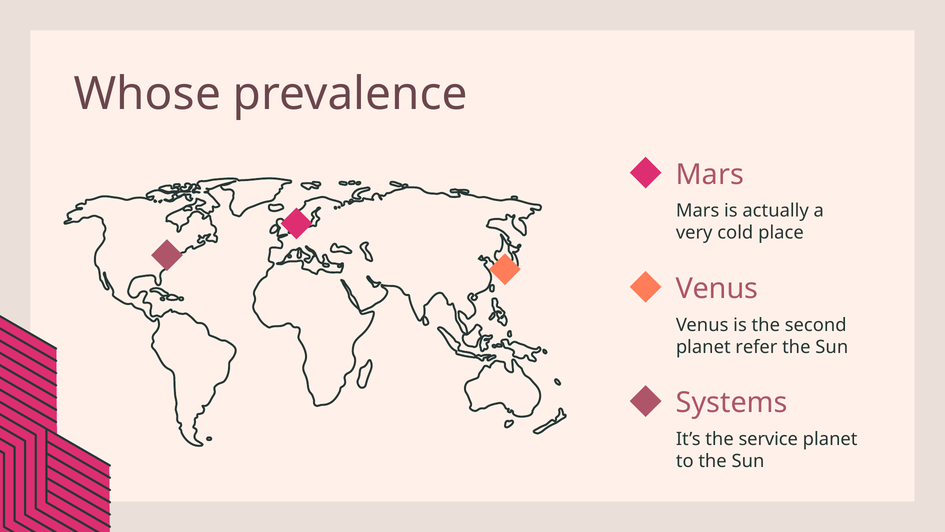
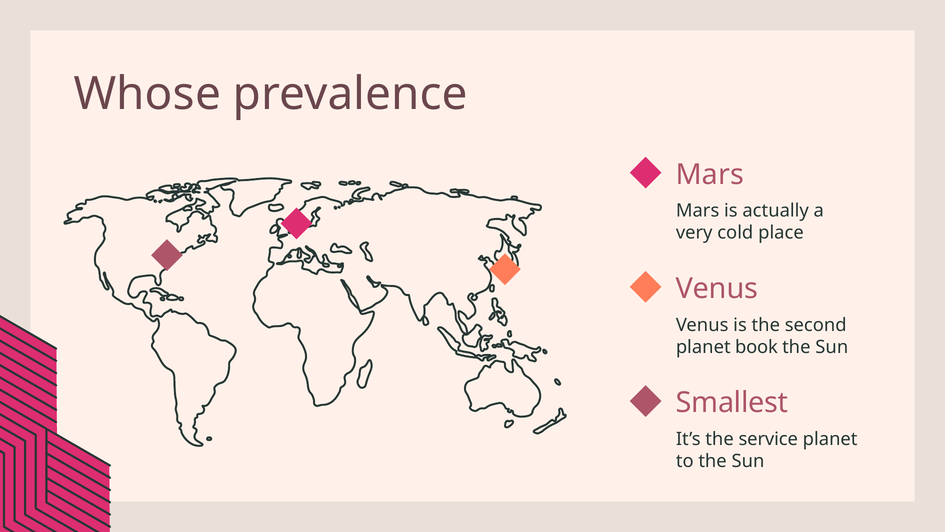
refer: refer -> book (756, 347)
Systems: Systems -> Smallest (732, 403)
